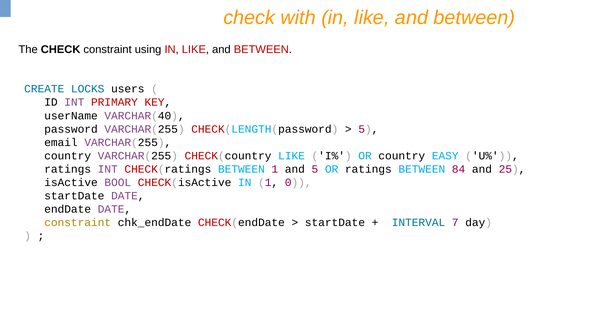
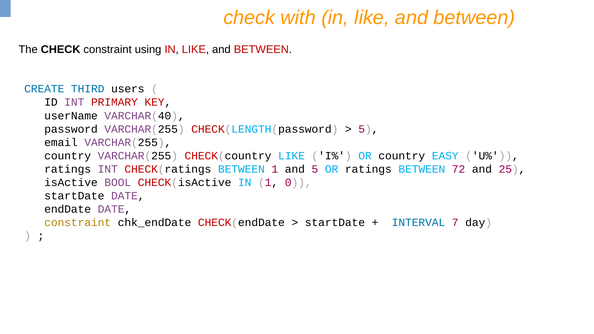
LOCKS: LOCKS -> THIRD (88, 89)
84: 84 -> 72 (459, 169)
